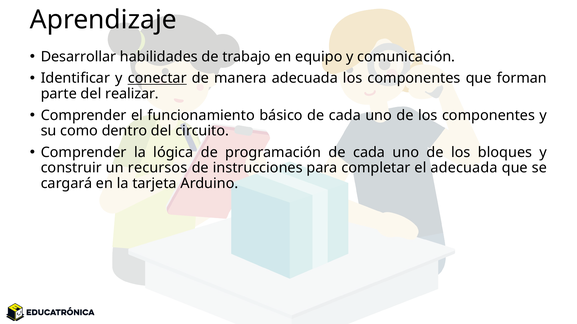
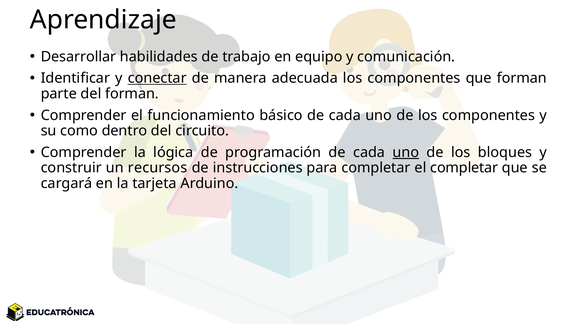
del realizar: realizar -> forman (132, 94)
uno underline: none -> present (406, 153)
el adecuada: adecuada -> completar (464, 168)
